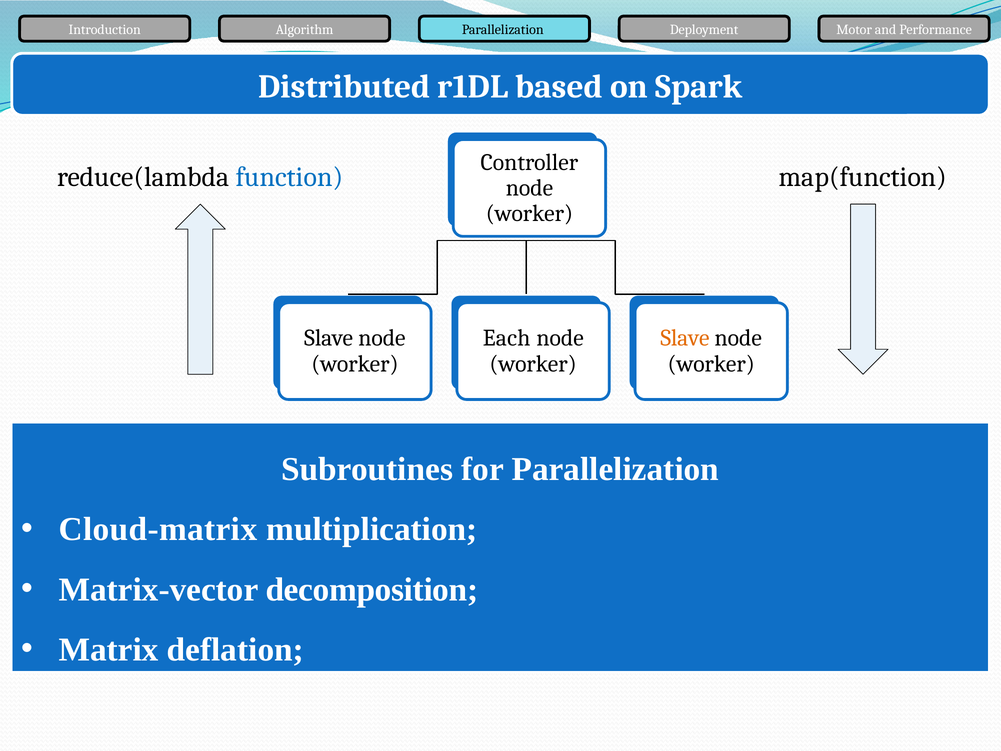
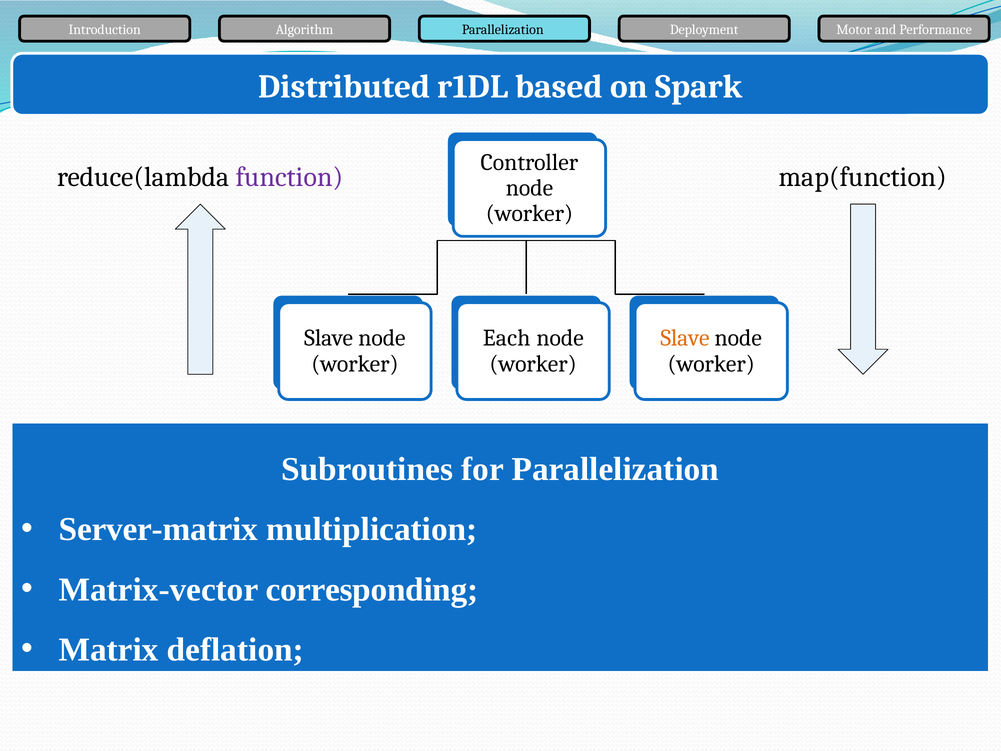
function colour: blue -> purple (289, 177)
Cloud-matrix: Cloud-matrix -> Server-matrix (158, 529)
decomposition: decomposition -> corresponding (372, 589)
